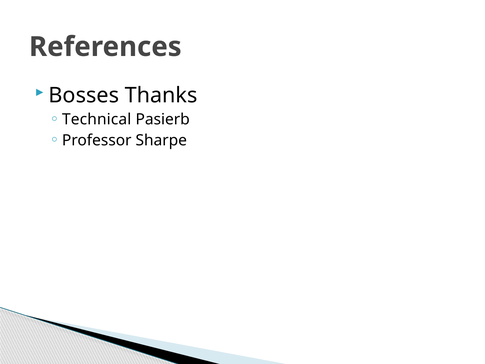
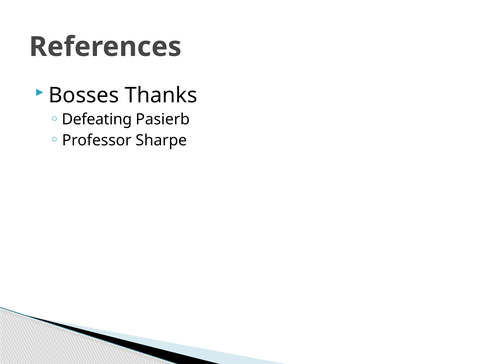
Technical: Technical -> Defeating (97, 119)
